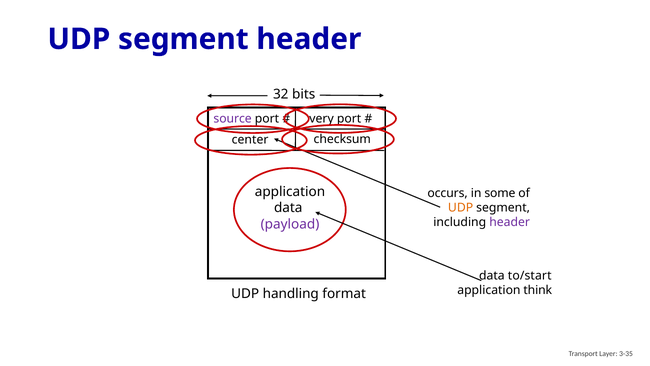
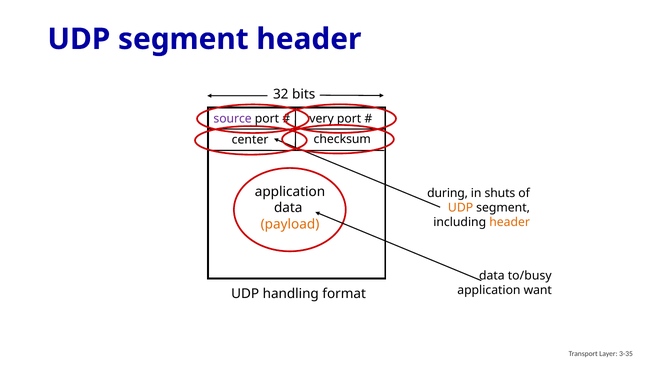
occurs: occurs -> during (448, 193)
some: some -> shuts (500, 193)
header colour: purple -> orange (510, 222)
payload colour: purple -> orange (290, 224)
to/start: to/start -> to/busy (530, 275)
think: think -> want (538, 290)
